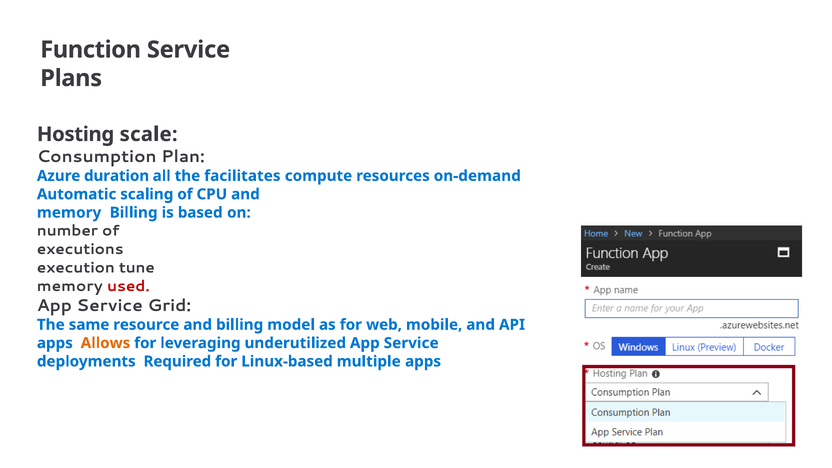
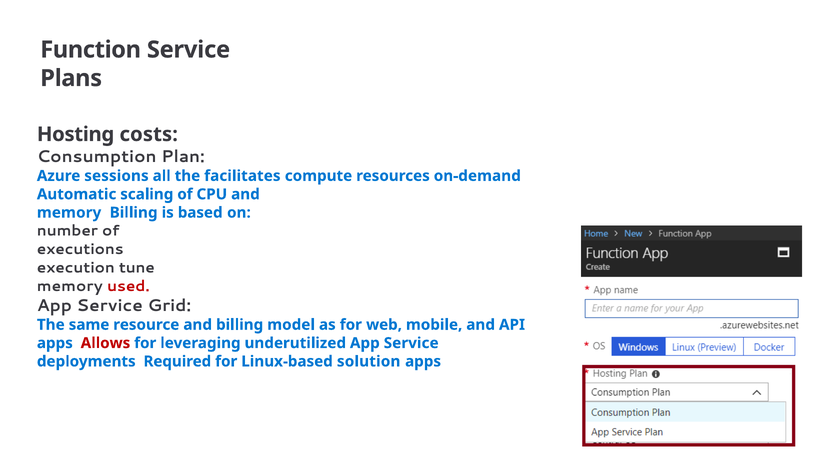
scale: scale -> costs (149, 134)
duration: duration -> sessions (116, 176)
Allows colour: orange -> red (105, 343)
multiple: multiple -> solution (369, 362)
